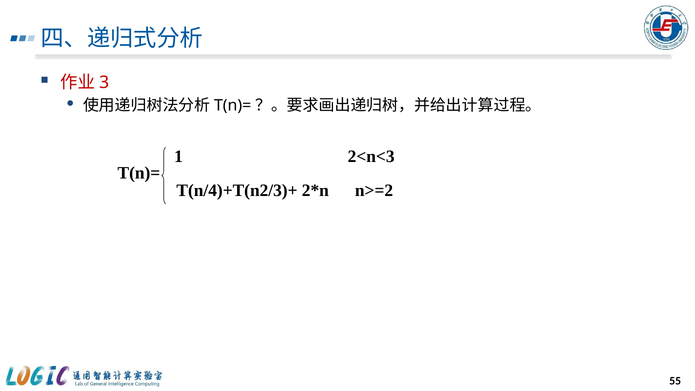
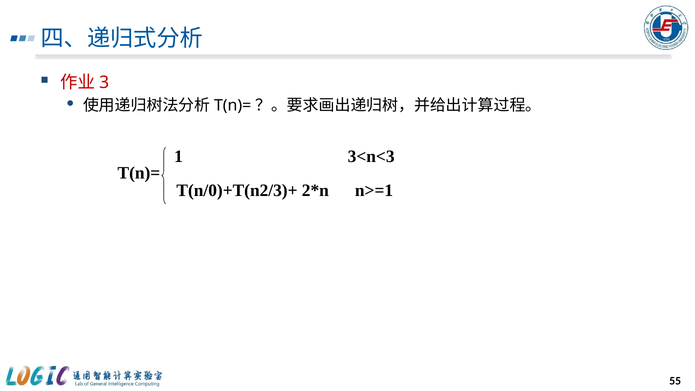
2<n<3: 2<n<3 -> 3<n<3 (371, 156)
T(n/4)+T(n2/3)+: T(n/4)+T(n2/3)+ -> T(n/0)+T(n2/3)+ (237, 191)
n>=2: n>=2 -> n>=1 (374, 191)
